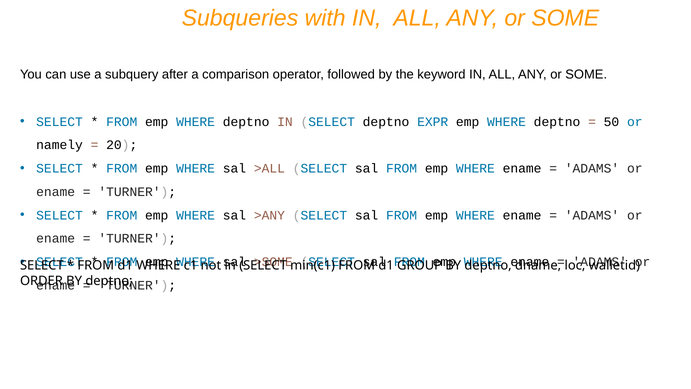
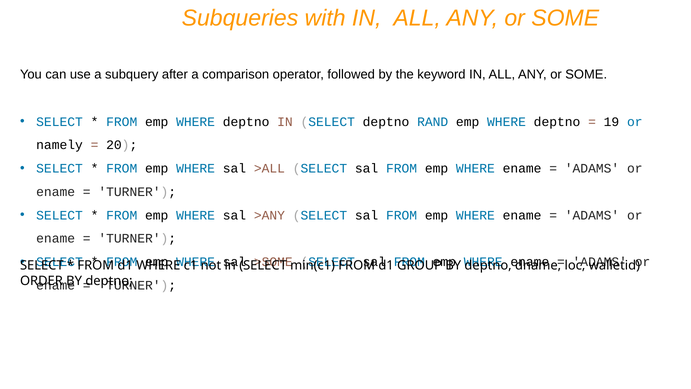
EXPR: EXPR -> RAND (433, 122)
50: 50 -> 19 (611, 122)
